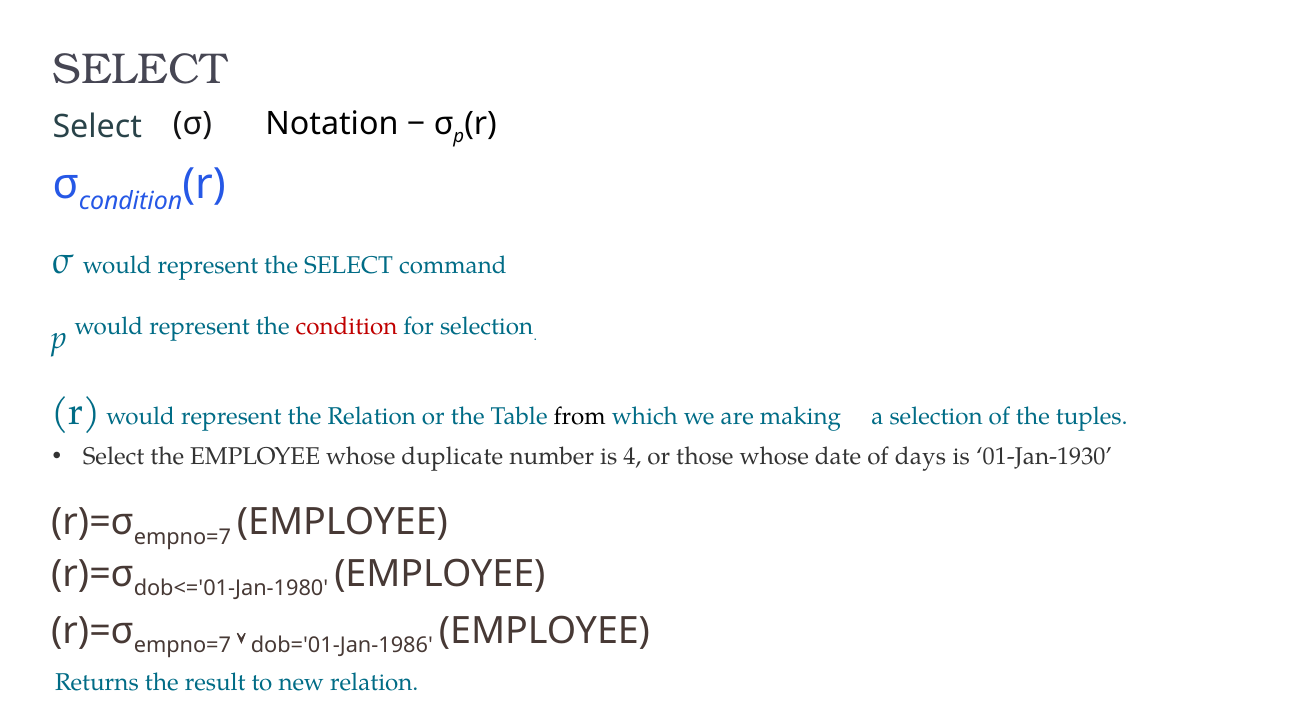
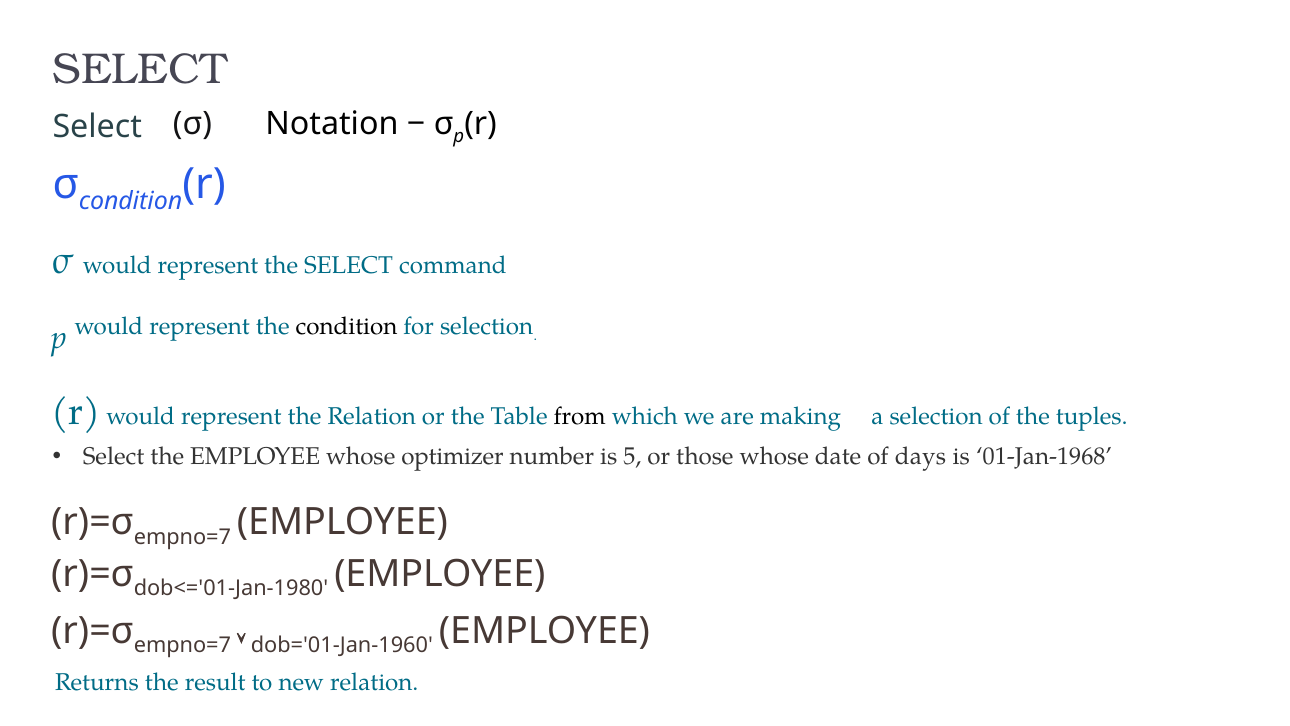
condition colour: red -> black (347, 326)
duplicate: duplicate -> optimizer (452, 456)
4: 4 -> 5 (632, 456)
01-Jan-1930: 01-Jan-1930 -> 01-Jan-1968 (1044, 456)
dob='01-Jan-1986: dob='01-Jan-1986 -> dob='01-Jan-1960 (342, 645)
